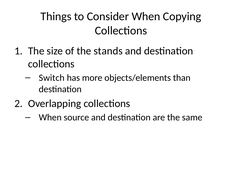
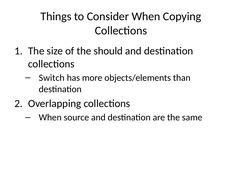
stands: stands -> should (108, 51)
